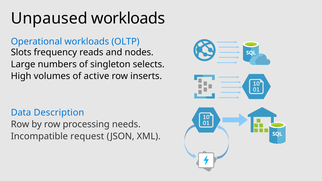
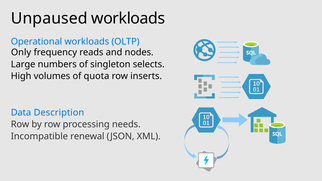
Slots: Slots -> Only (21, 52)
active: active -> quota (96, 76)
request: request -> renewal (87, 136)
